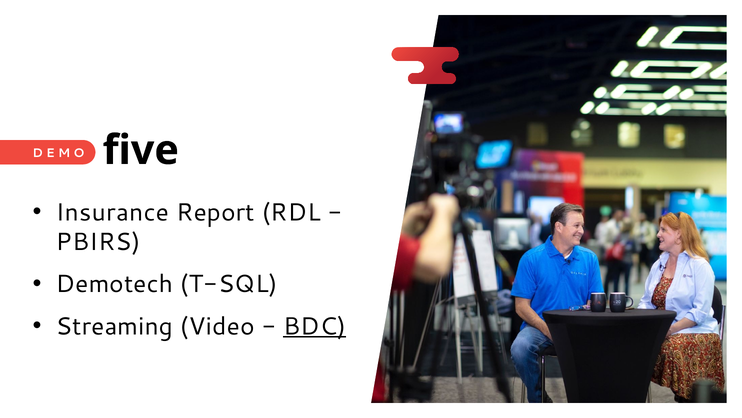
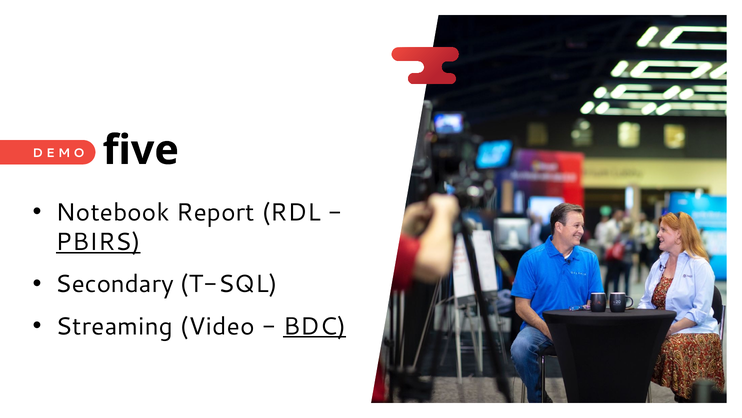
Insurance: Insurance -> Notebook (113, 212)
PBIRS underline: none -> present (98, 242)
Demotech: Demotech -> Secondary (115, 284)
